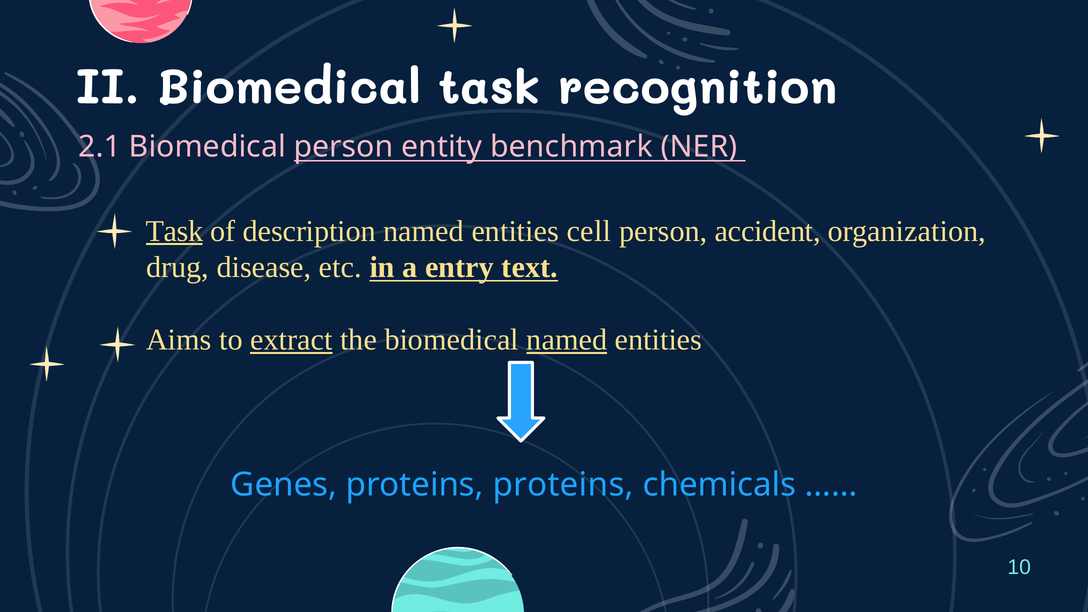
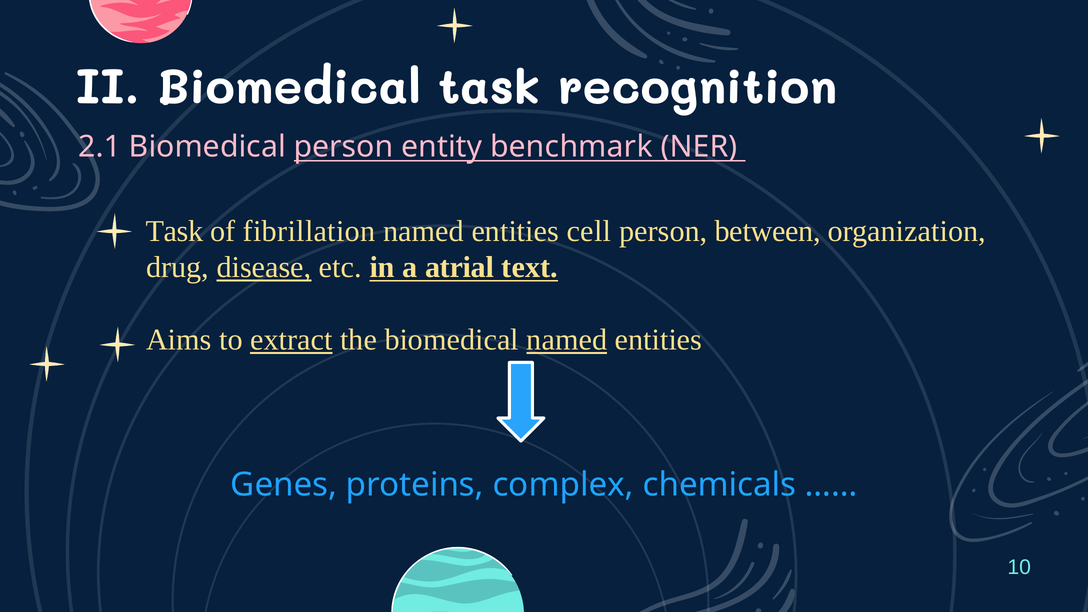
Task underline: present -> none (174, 231)
description: description -> fibrillation (309, 231)
accident: accident -> between (768, 231)
disease underline: none -> present (264, 267)
entry: entry -> atrial (460, 267)
proteins proteins: proteins -> complex (563, 485)
